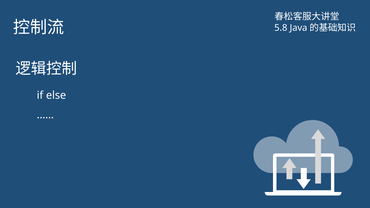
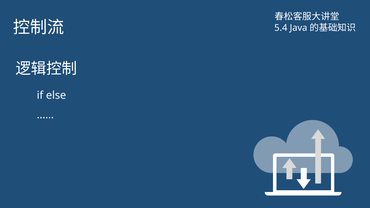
5.8: 5.8 -> 5.4 (281, 28)
